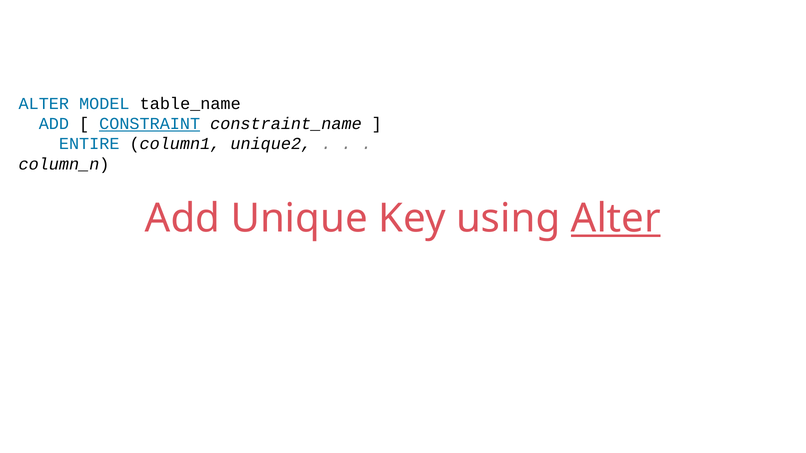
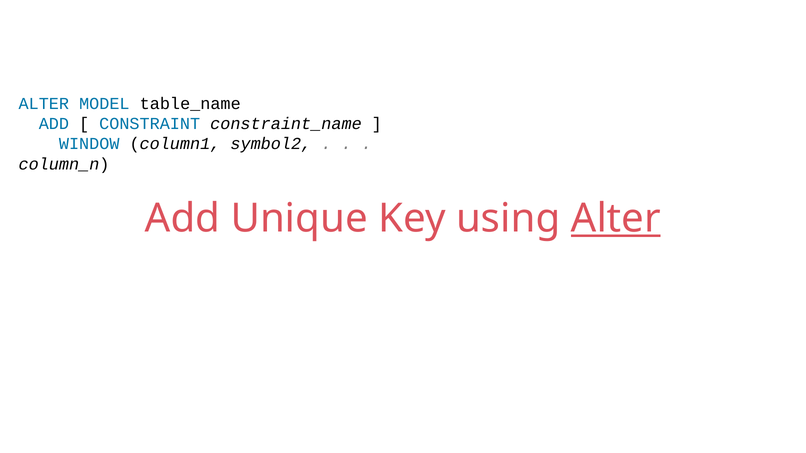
CONSTRAINT underline: present -> none (150, 124)
ENTIRE: ENTIRE -> WINDOW (89, 144)
unique2: unique2 -> symbol2 (271, 144)
